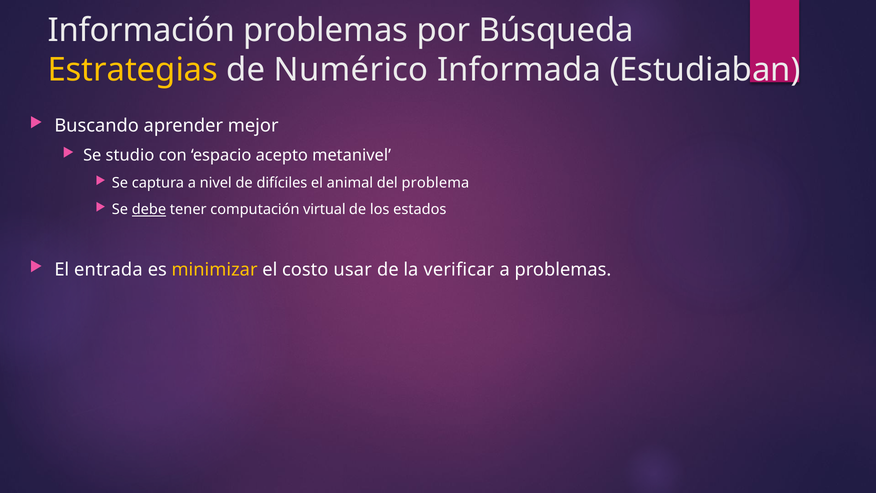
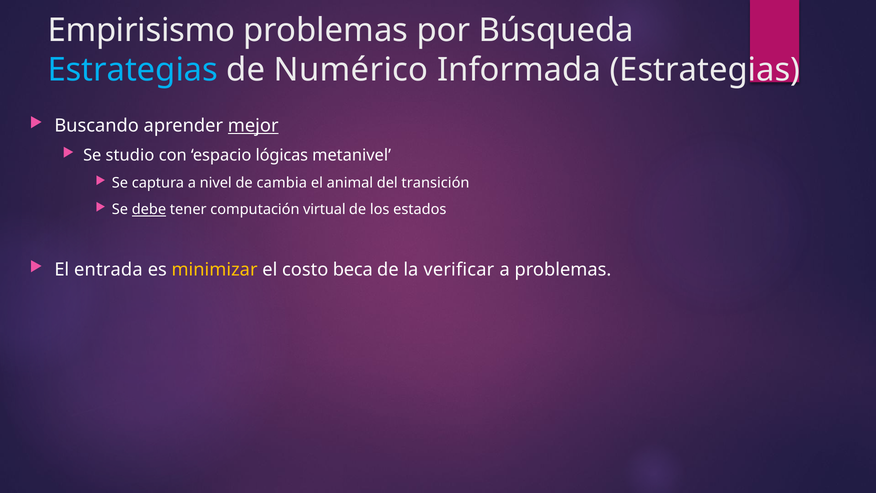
Información: Información -> Empirisismo (141, 30)
Estrategias colour: yellow -> light blue (133, 70)
Informada Estudiaban: Estudiaban -> Estrategias (705, 70)
mejor underline: none -> present (253, 125)
acepto: acepto -> lógicas (282, 155)
difíciles: difíciles -> cambia (282, 183)
problema: problema -> transición (435, 183)
usar: usar -> beca (353, 270)
